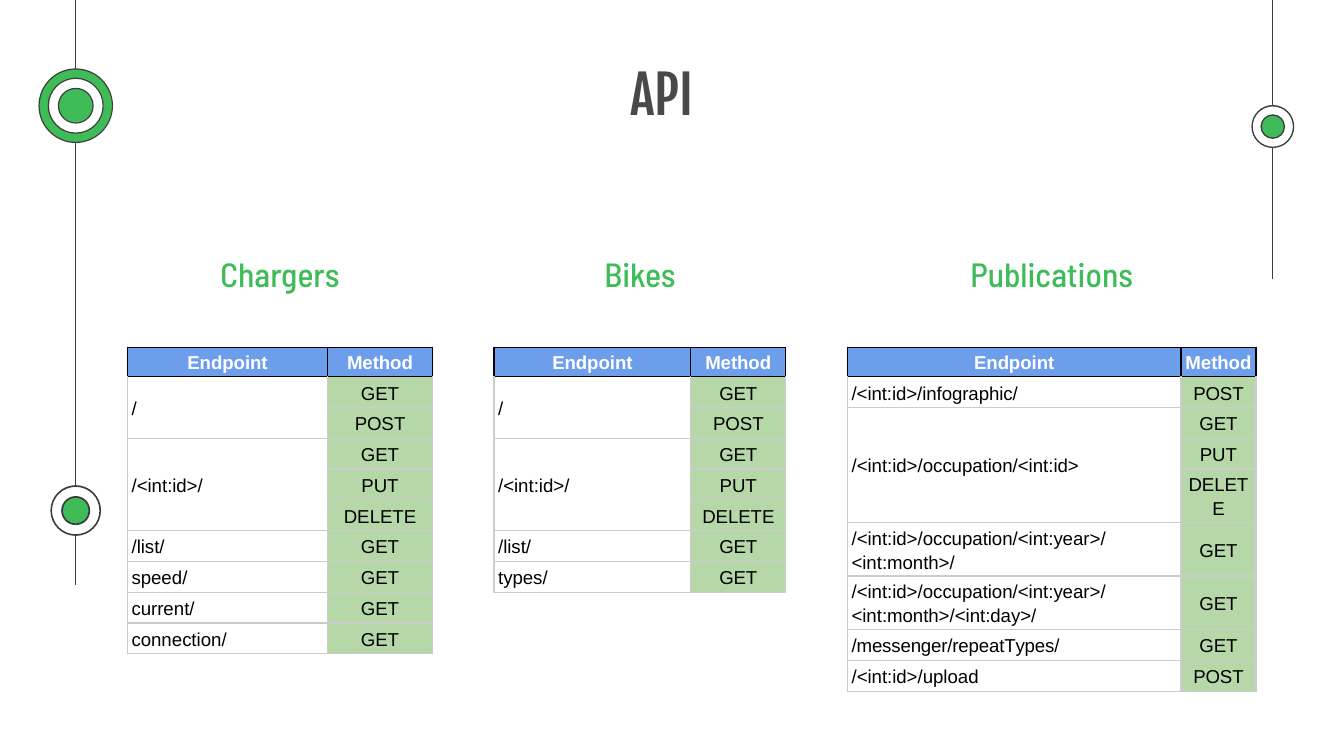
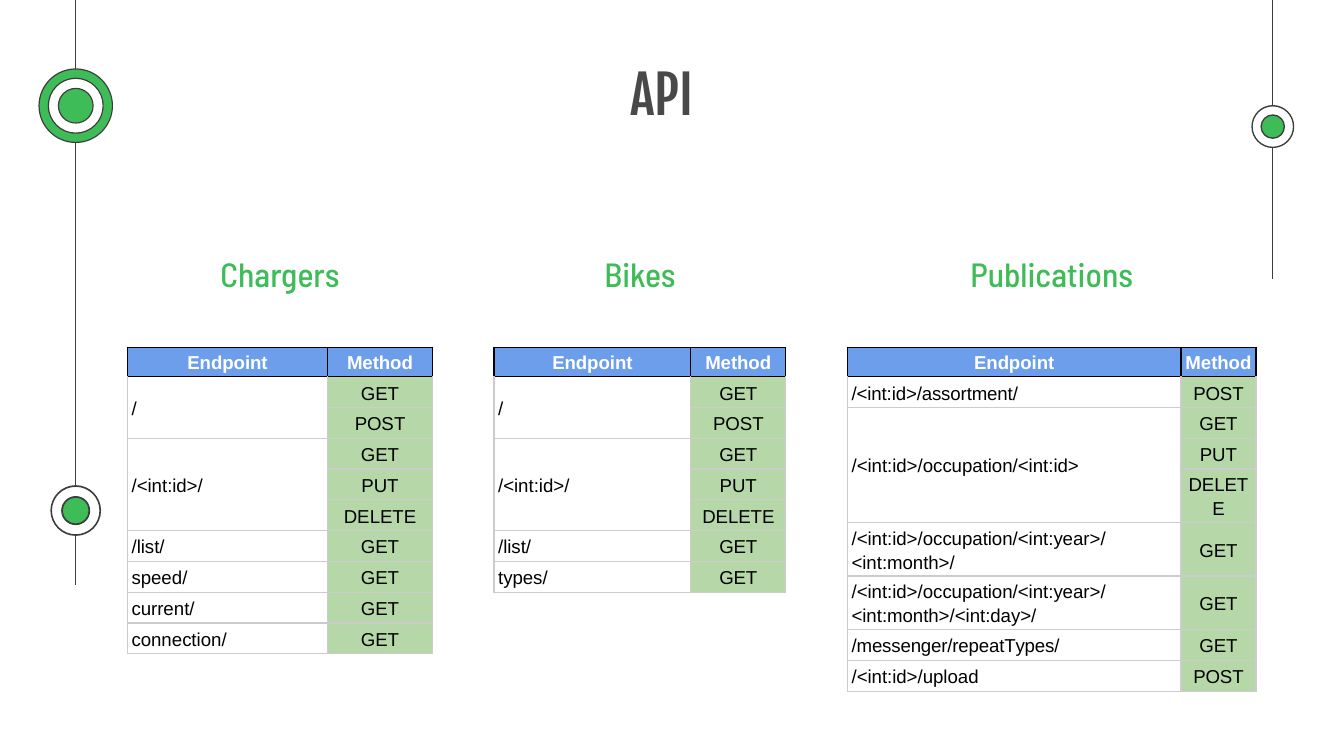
/<int:id>/infographic/: /<int:id>/infographic/ -> /<int:id>/assortment/ (935, 394)
